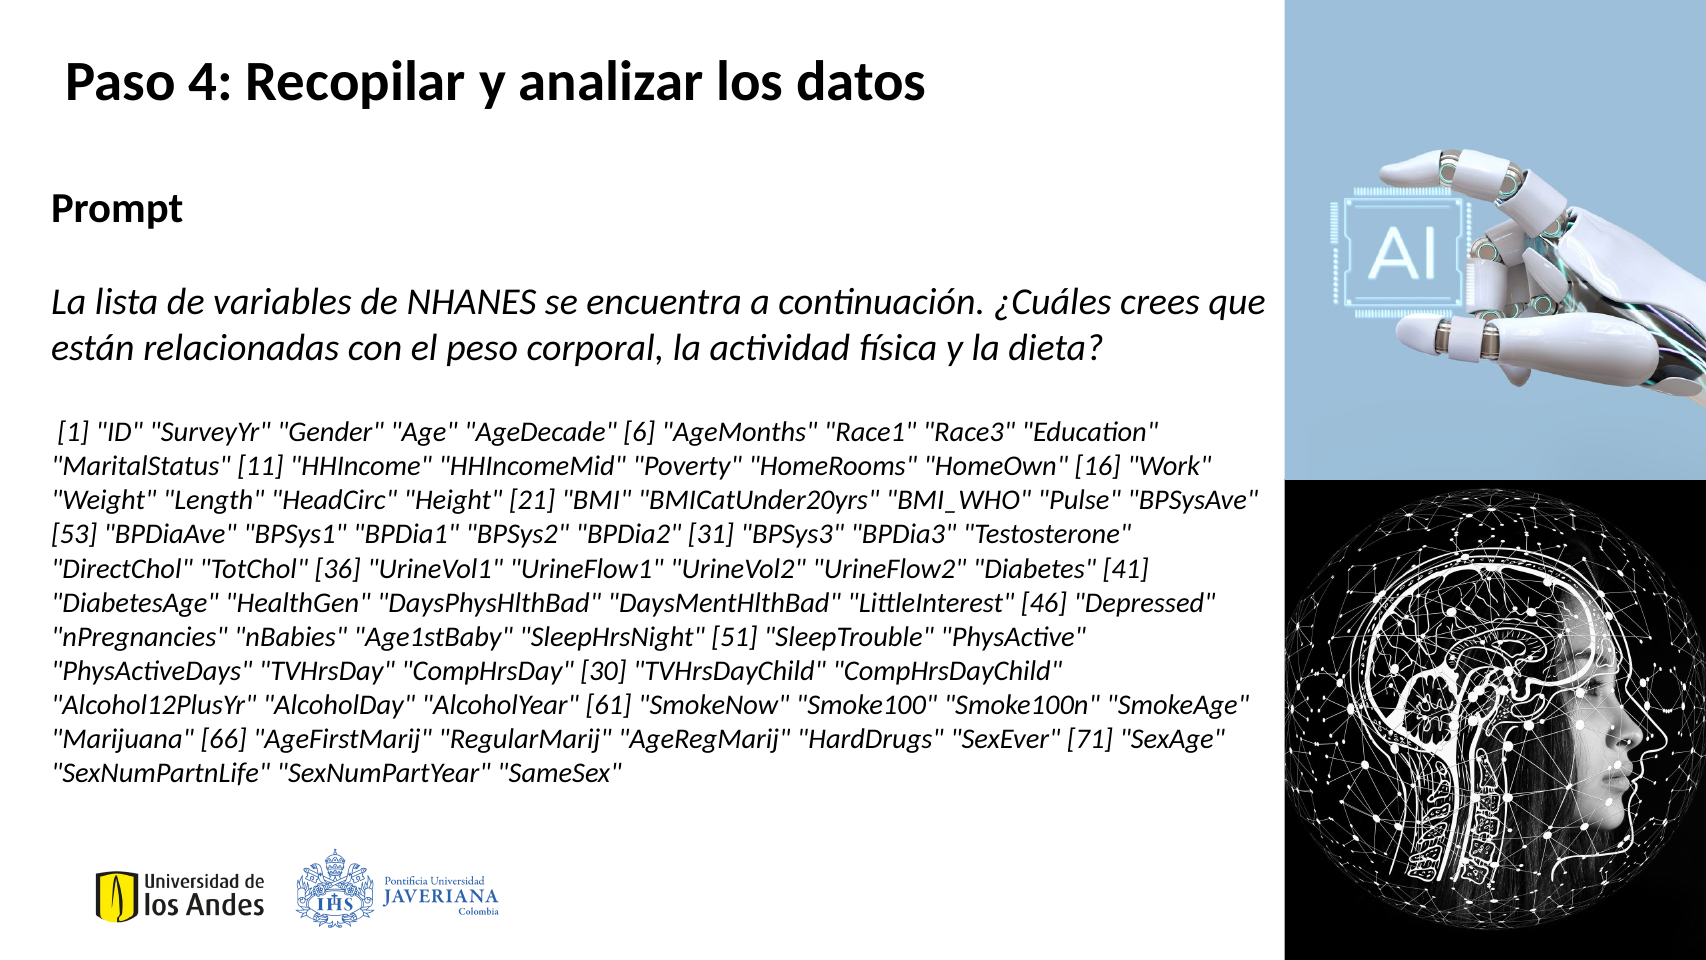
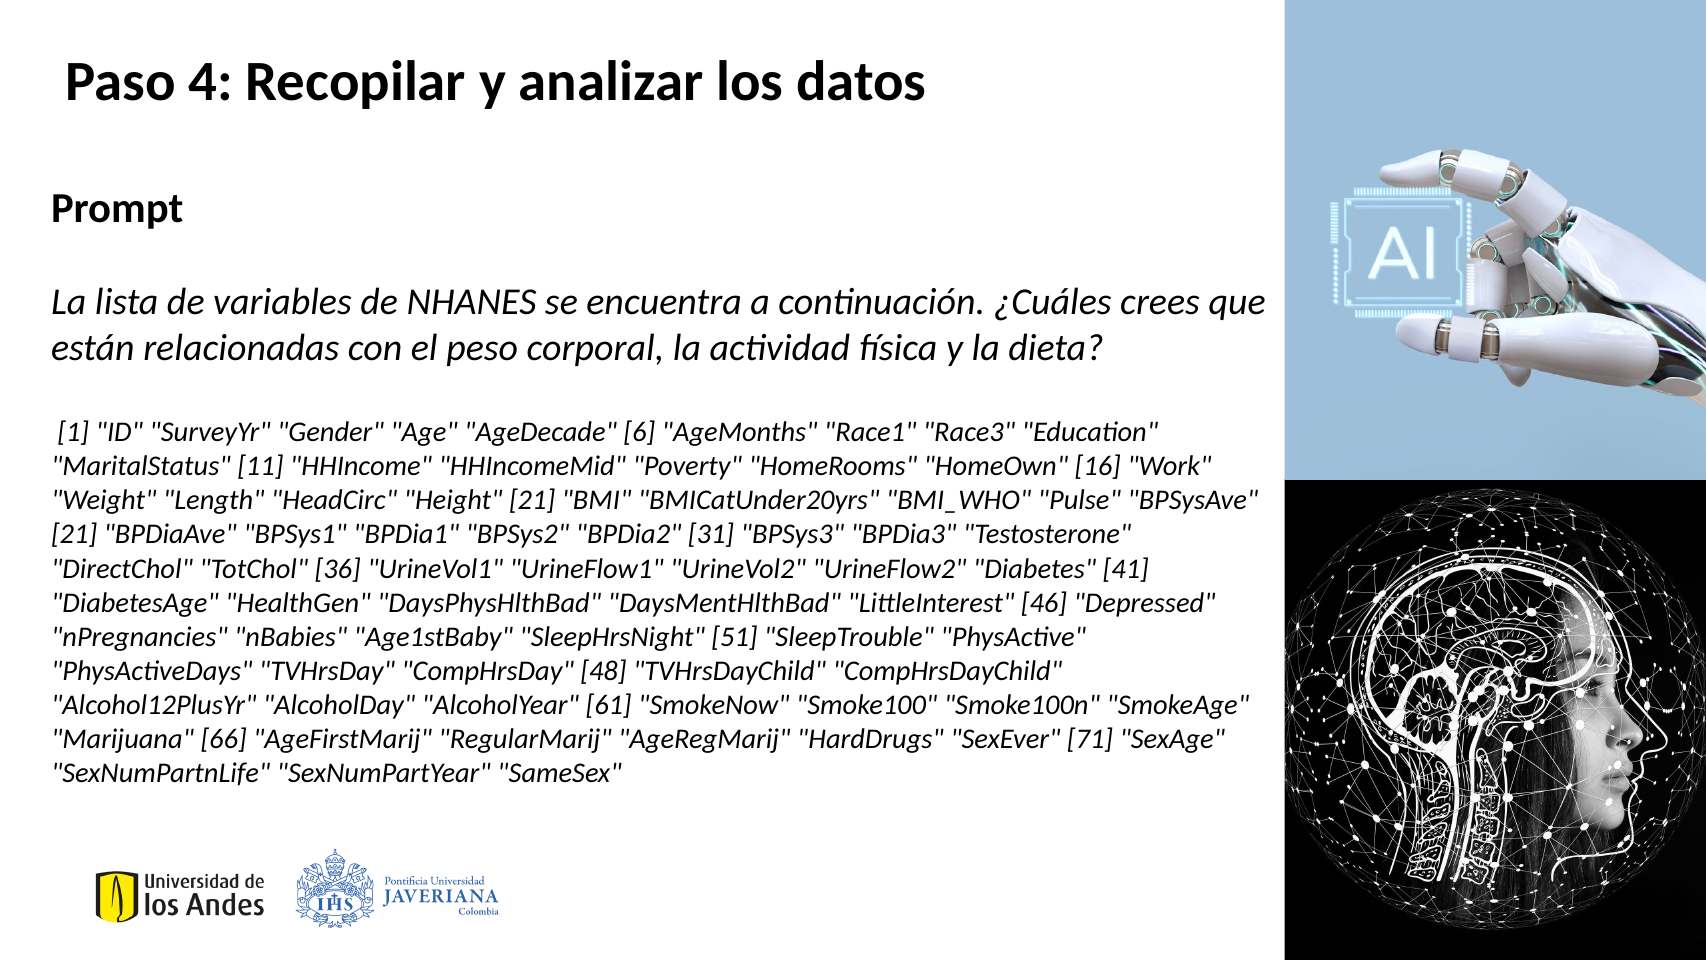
53: 53 -> 21 (74, 534)
30: 30 -> 48 (603, 671)
